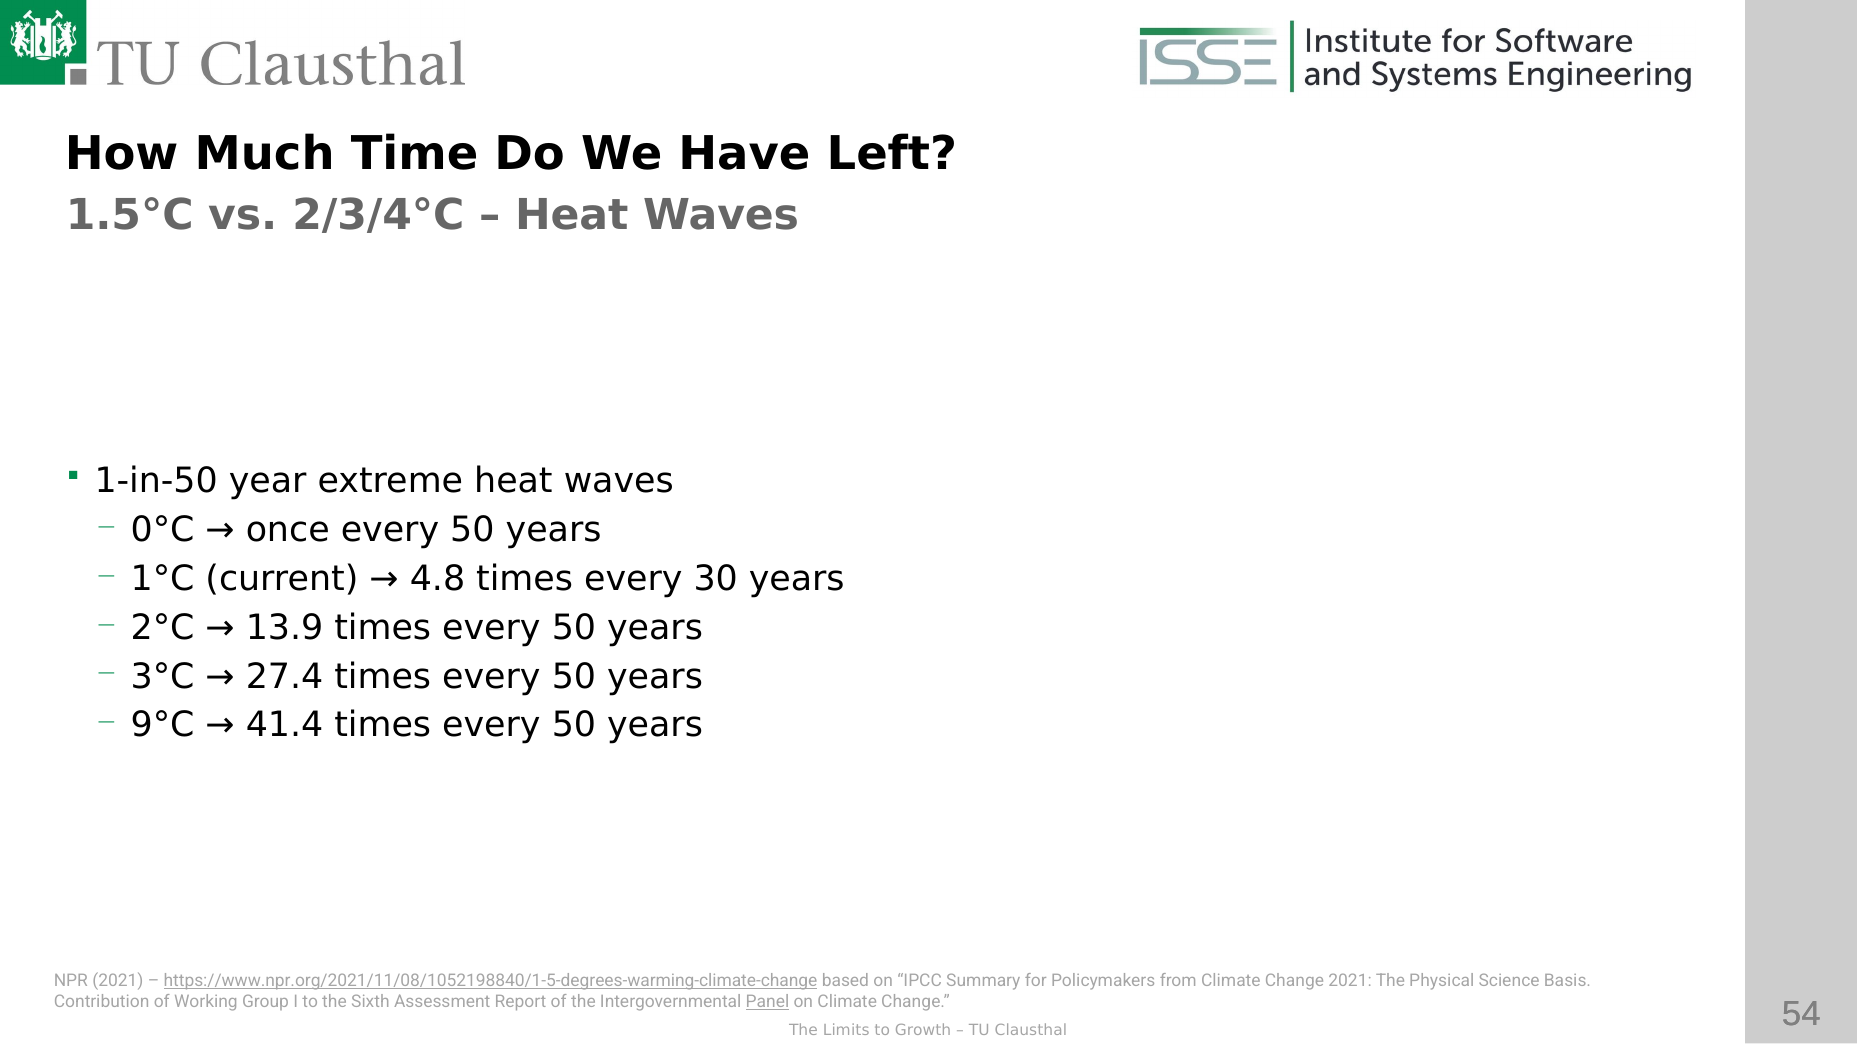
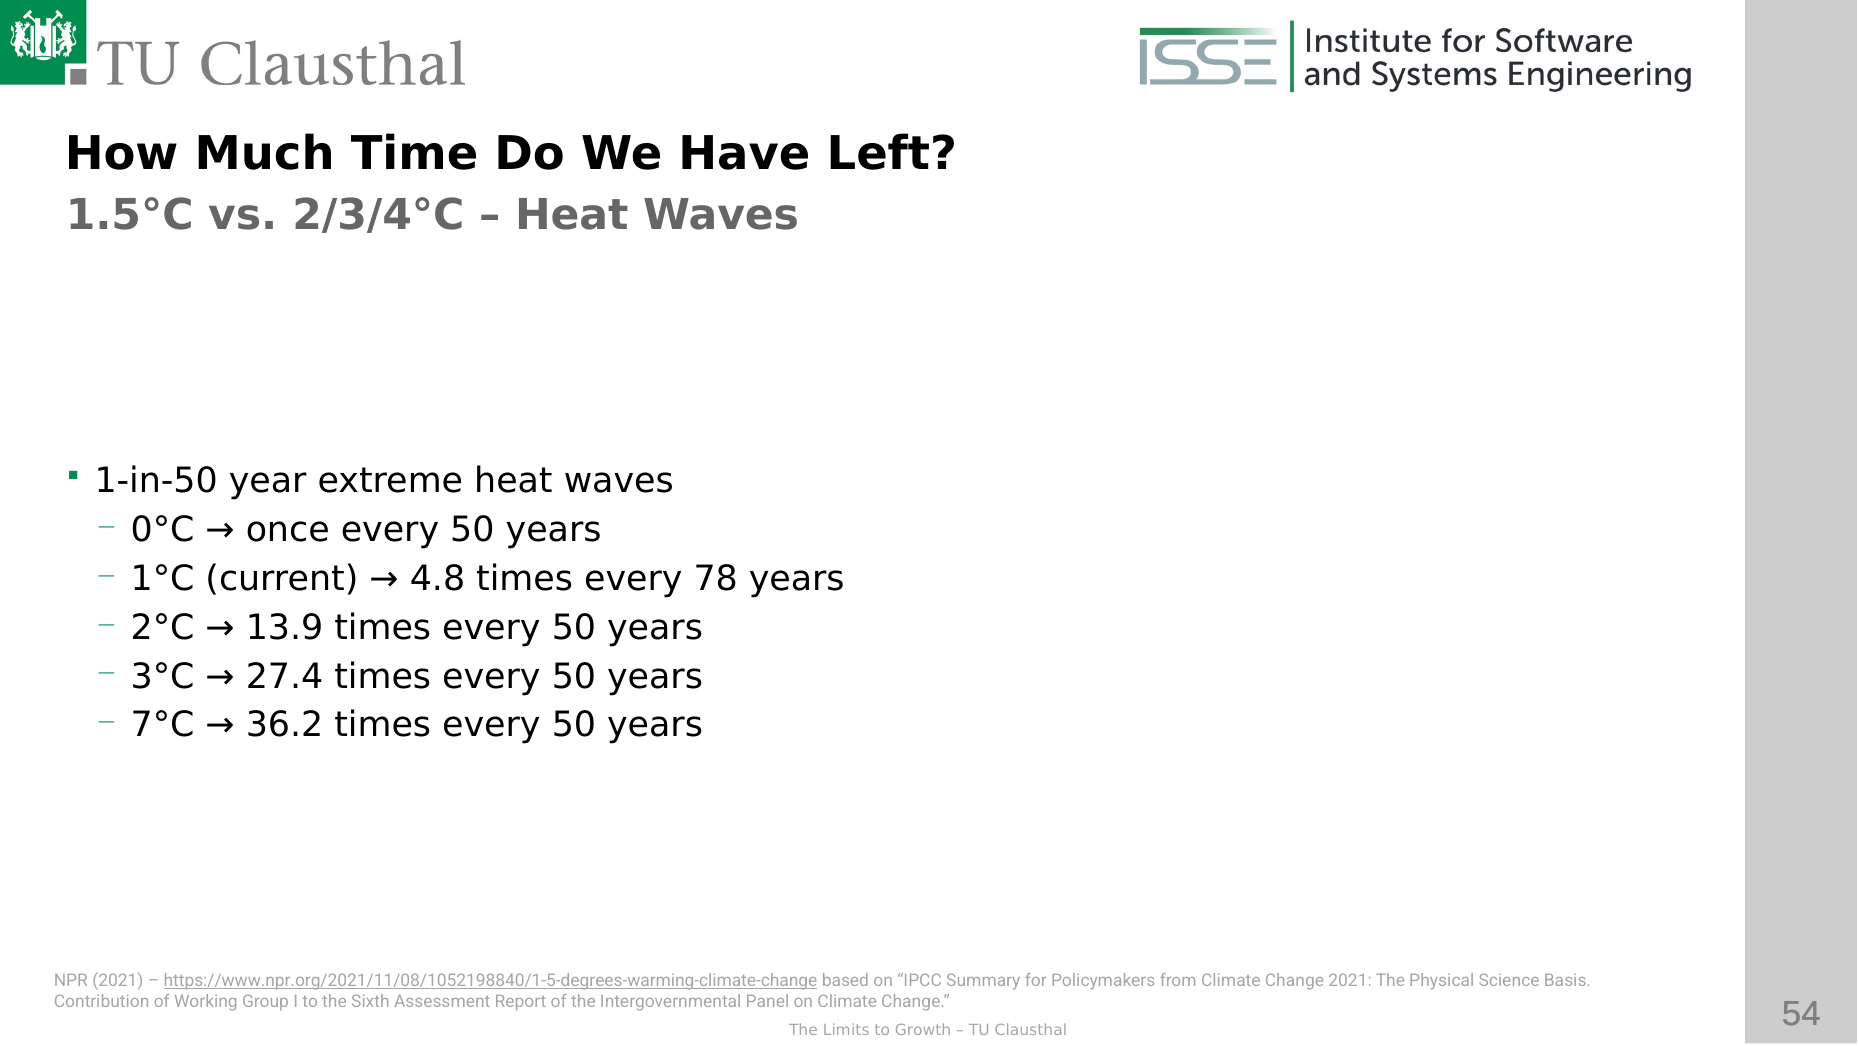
30: 30 -> 78 (716, 579)
9°C: 9°C -> 7°C (163, 725)
41.4: 41.4 -> 36.2 (285, 725)
Panel underline: present -> none (768, 1002)
